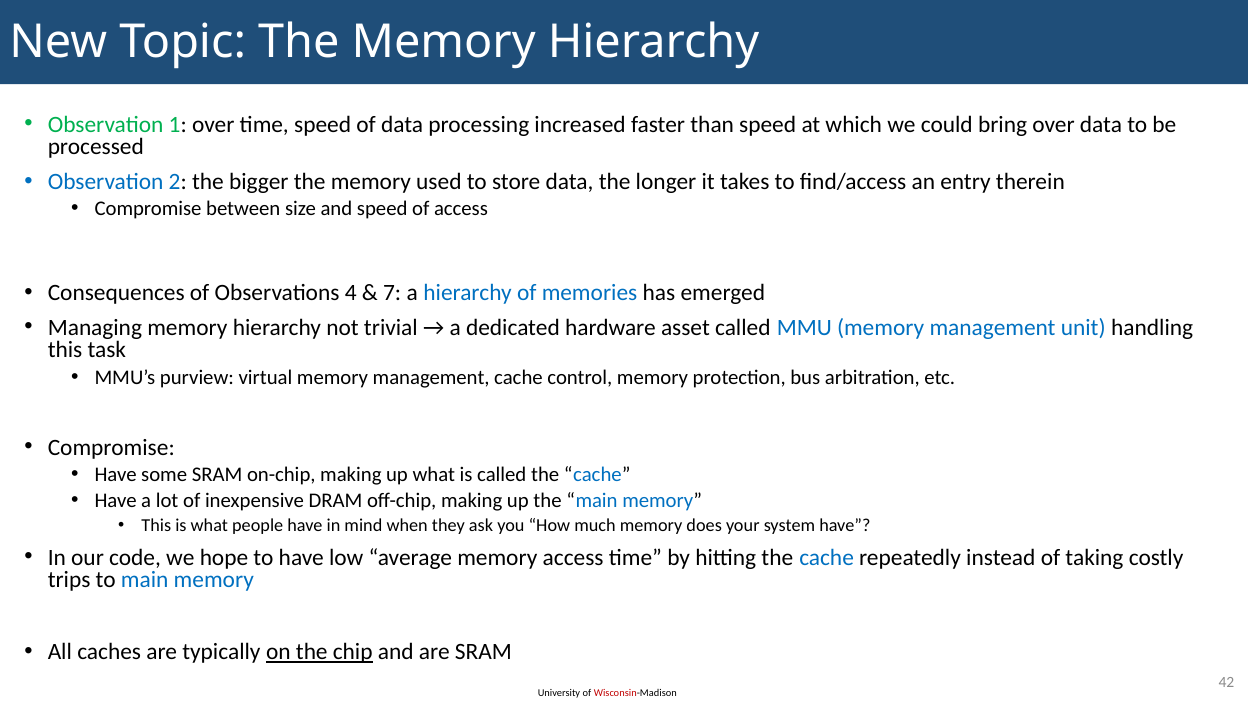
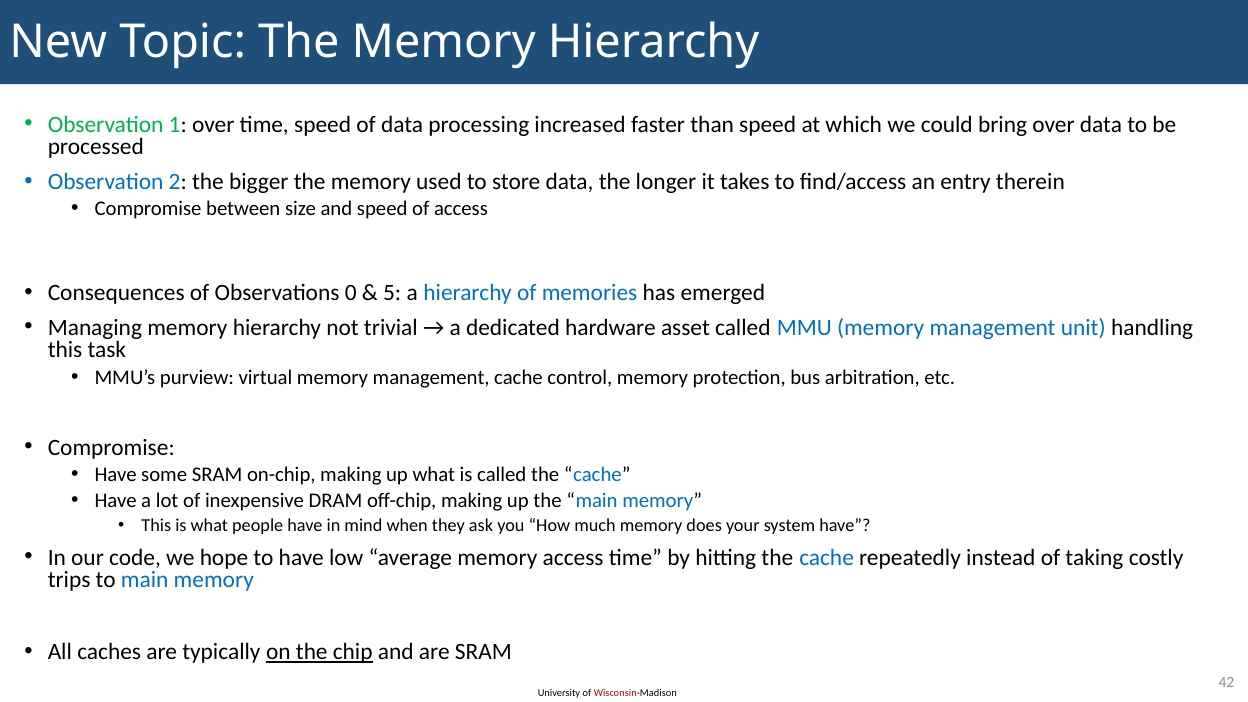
4: 4 -> 0 (351, 293)
7: 7 -> 5 (392, 293)
